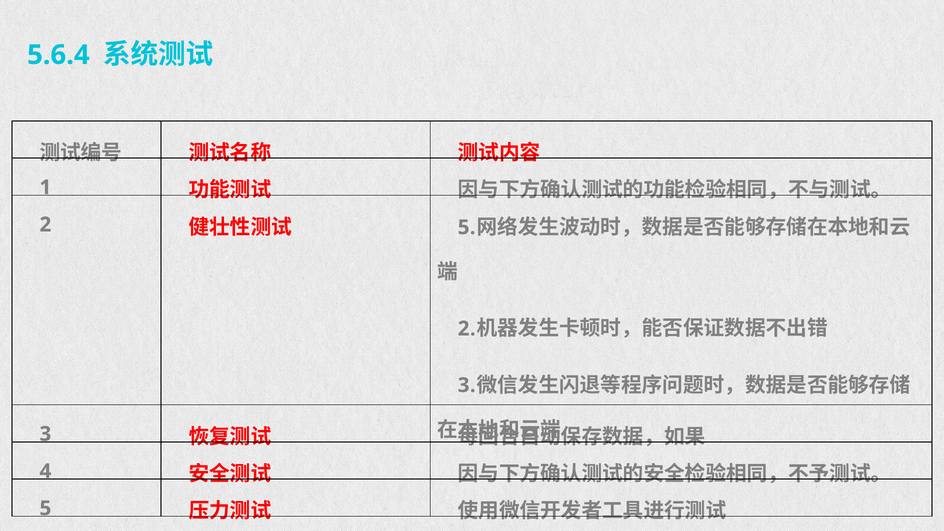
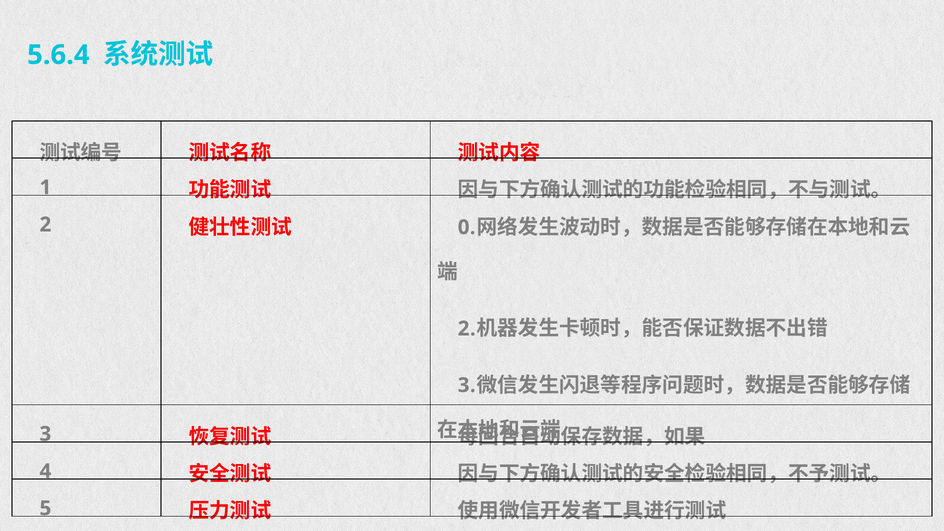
5: 5 -> 0 (467, 227)
